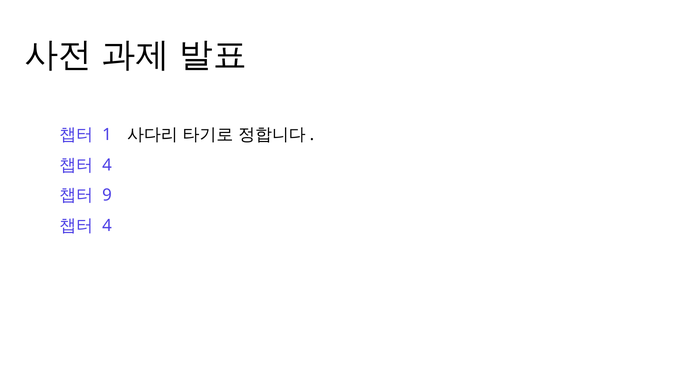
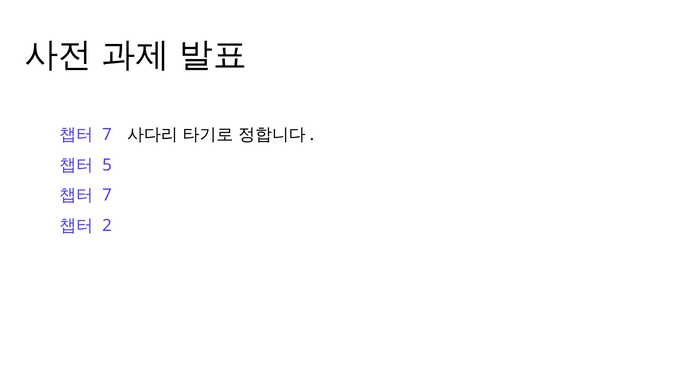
1: 1 -> 7 (107, 135)
4: 4 -> 5 (107, 165)
9: 9 -> 7 (107, 195)
4: 4 -> 2 (107, 226)
